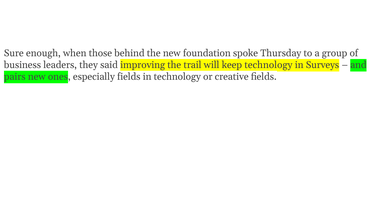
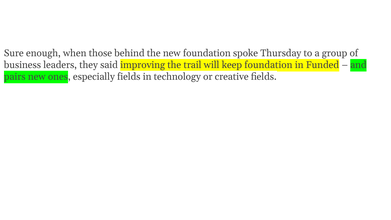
technology: technology -> foundation (268, 65)
Surveys: Surveys -> Funded (322, 65)
